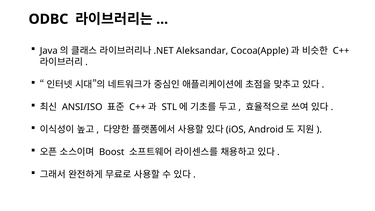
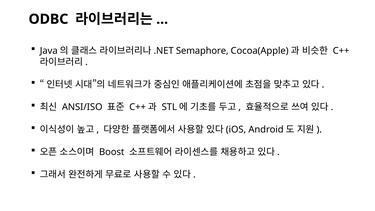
Aleksandar: Aleksandar -> Semaphore (202, 51)
